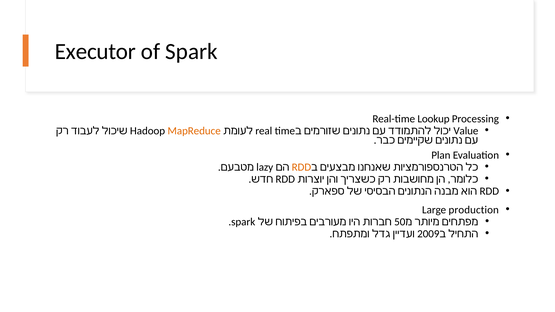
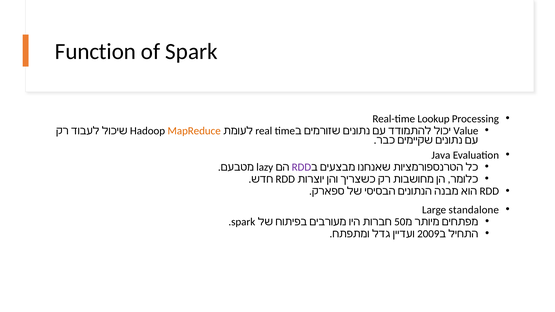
Executor: Executor -> Function (95, 52)
Plan: Plan -> Java (441, 155)
RDD colour: orange -> purple (301, 167)
production: production -> standalone (474, 210)
